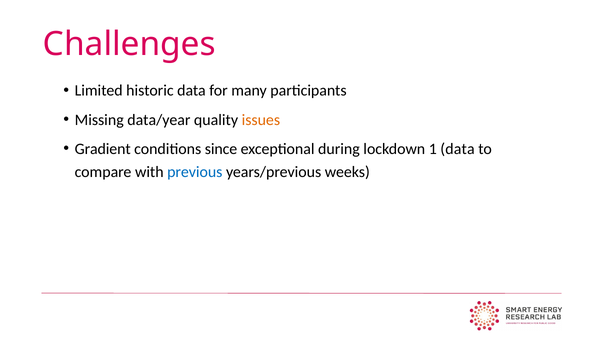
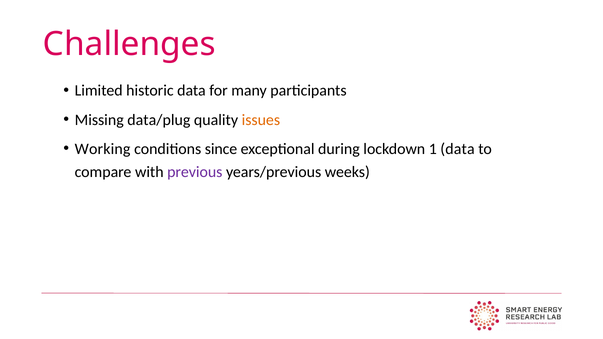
data/year: data/year -> data/plug (159, 120)
Gradient: Gradient -> Working (103, 149)
previous colour: blue -> purple (195, 172)
